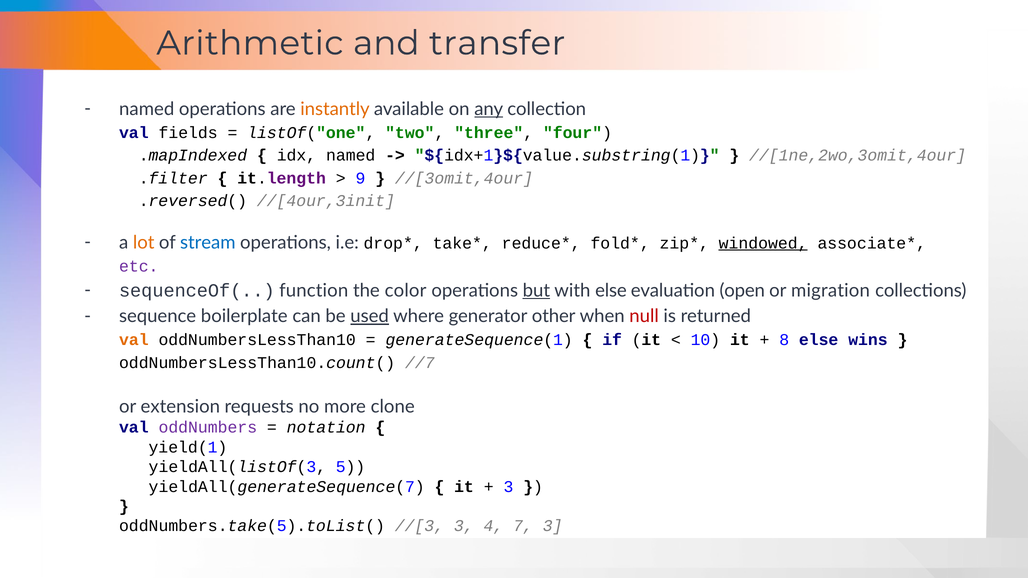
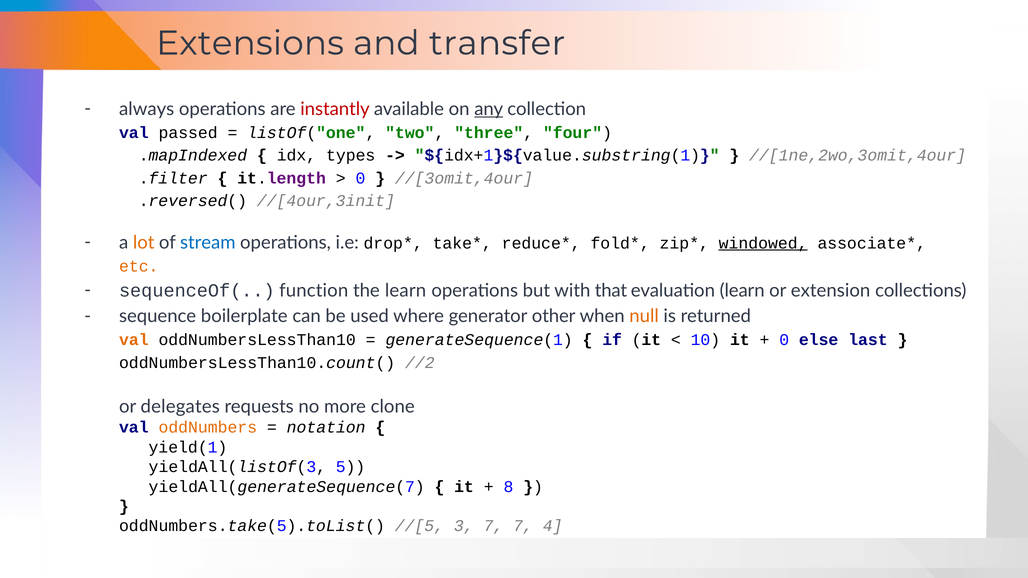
Arithmetic: Arithmetic -> Extensions (250, 43)
named: named -> always (147, 109)
instantly colour: orange -> red (335, 109)
fields: fields -> passed (188, 133)
idx named: named -> types (351, 156)
9: 9 -> 0 (360, 178)
etc colour: purple -> orange (139, 266)
the color: color -> learn (406, 291)
but underline: present -> none (536, 291)
with else: else -> that (611, 291)
evaluation open: open -> learn (742, 291)
migration: migration -> extension (831, 291)
used underline: present -> none (370, 316)
null colour: red -> orange (644, 316)
8: 8 -> 0 (784, 340)
wins: wins -> last (868, 340)
//7: //7 -> //2 (420, 363)
extension: extension -> delegates (180, 407)
oddNumbers colour: purple -> orange (208, 428)
3: 3 -> 8 (508, 487)
//[3: //[3 -> //[5 (419, 526)
3 4: 4 -> 7 (493, 526)
7 3: 3 -> 4 (553, 526)
